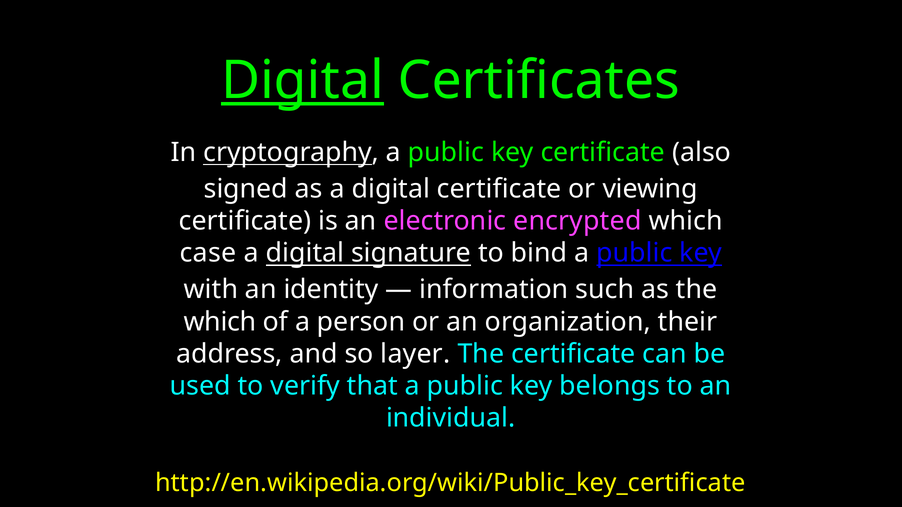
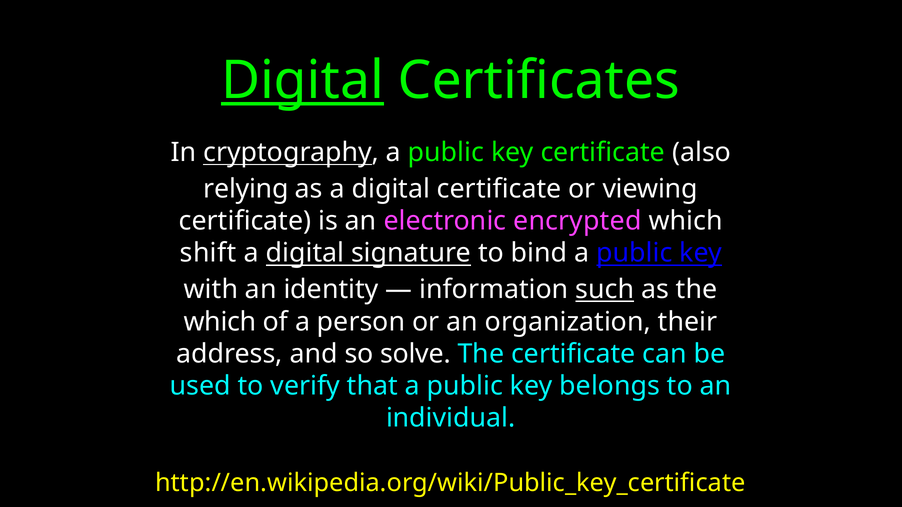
signed: signed -> relying (246, 189)
case: case -> shift (208, 253)
such underline: none -> present (605, 290)
layer: layer -> solve (416, 354)
